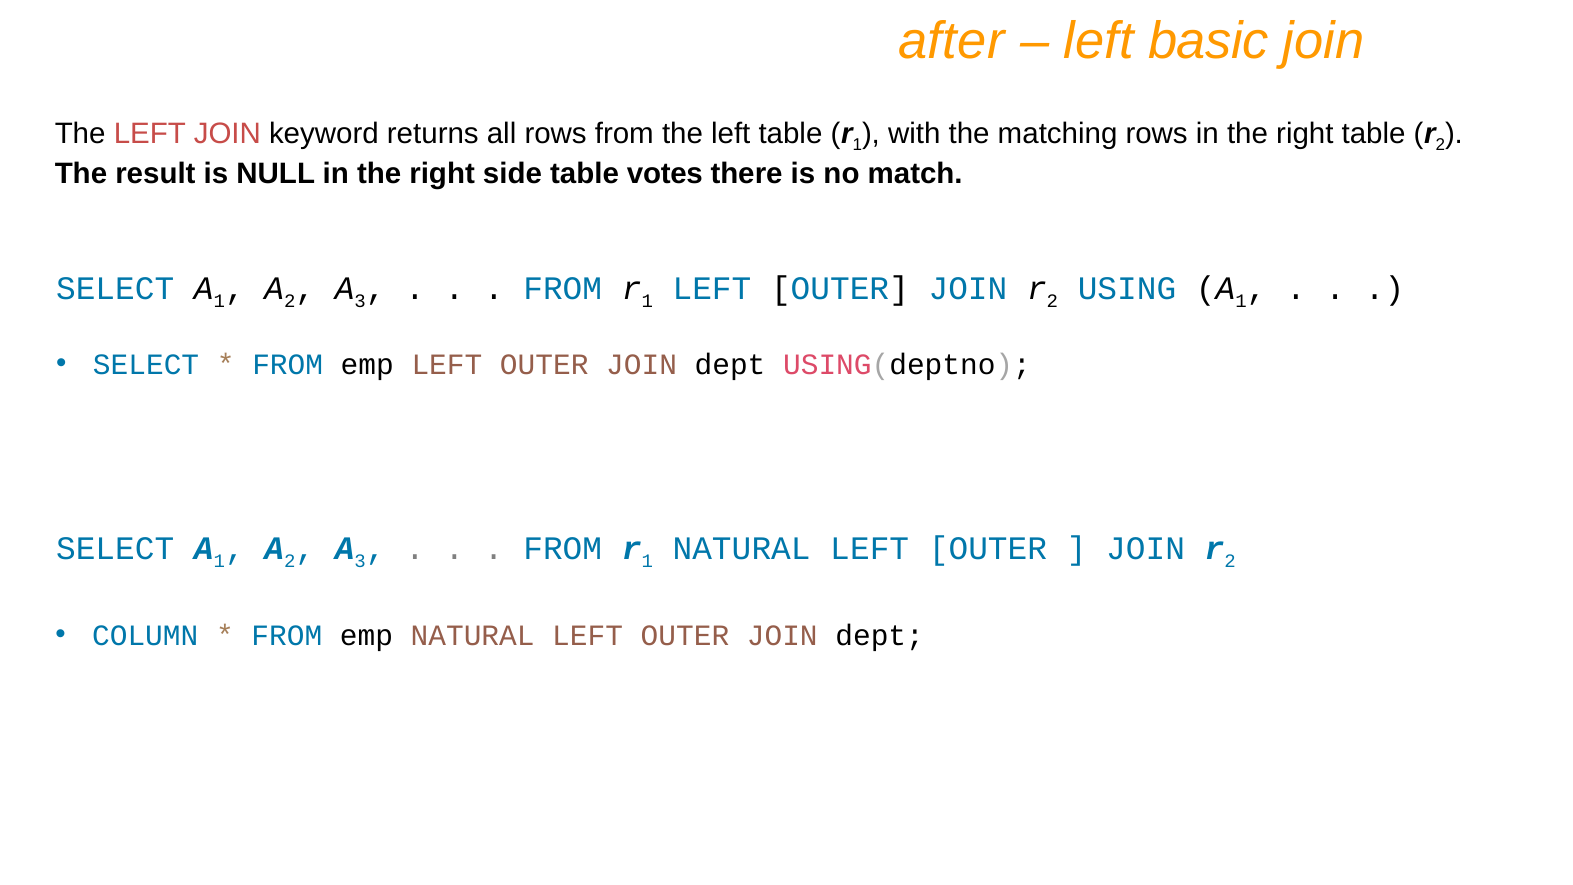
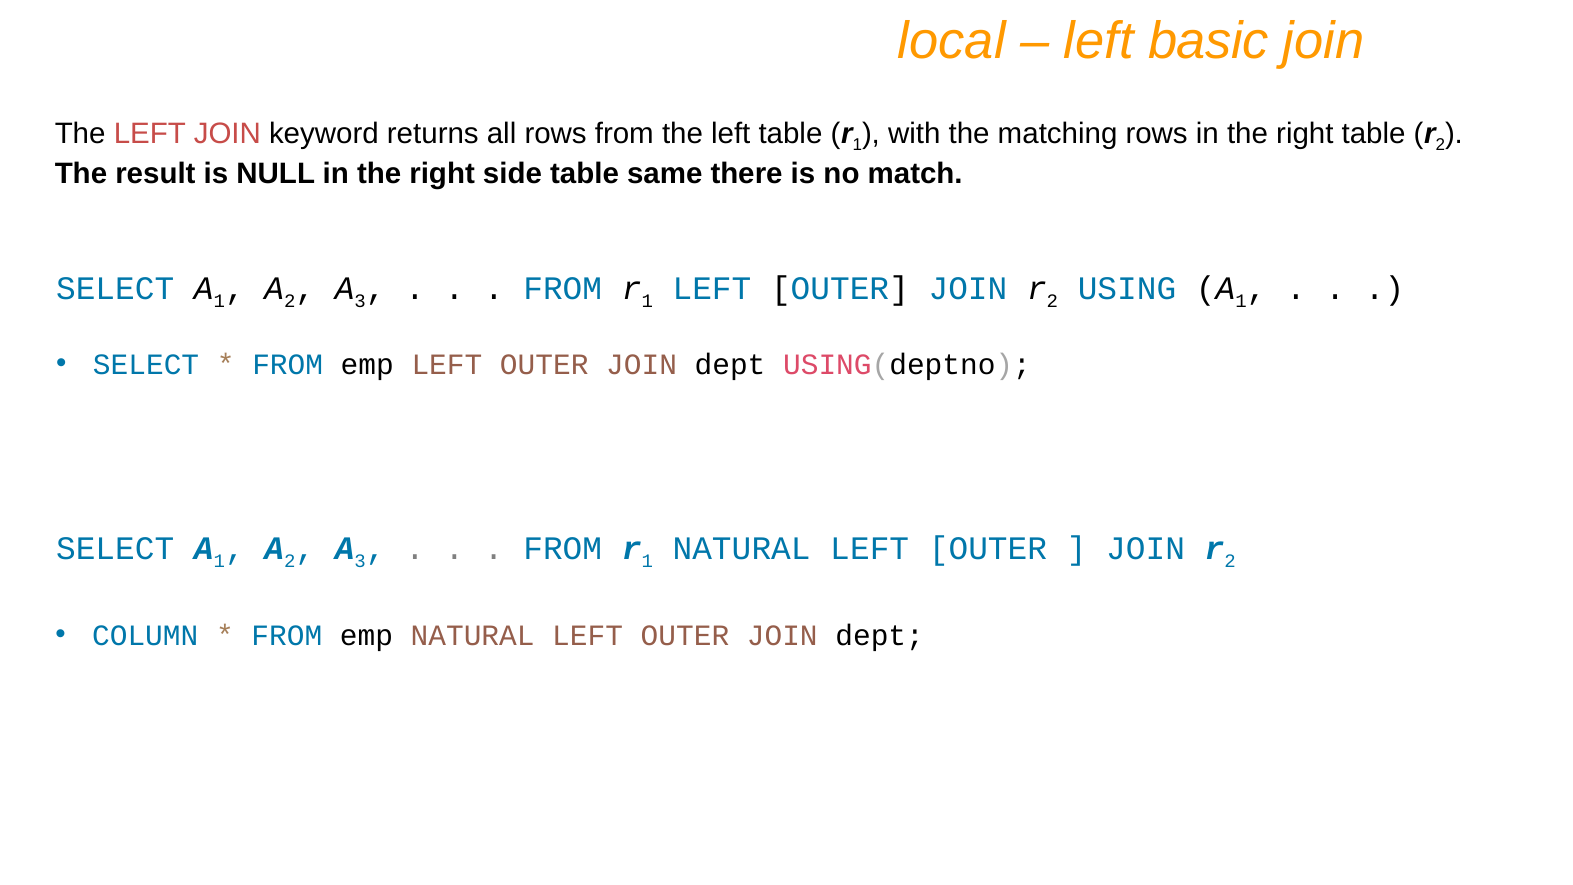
after: after -> local (952, 41)
votes: votes -> same (665, 174)
